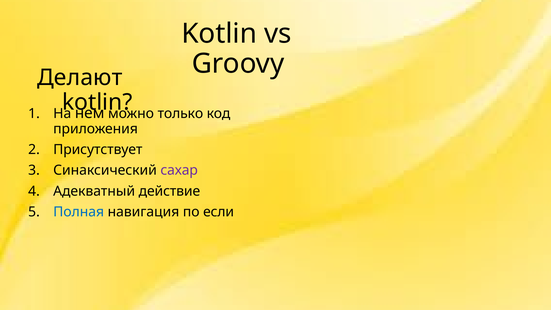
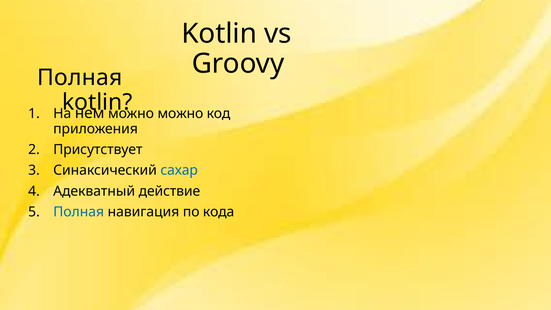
Делают: Делают -> Полная (80, 78)
только: только -> можно (180, 113)
сахар colour: purple -> blue (179, 170)
если: если -> кода (219, 212)
